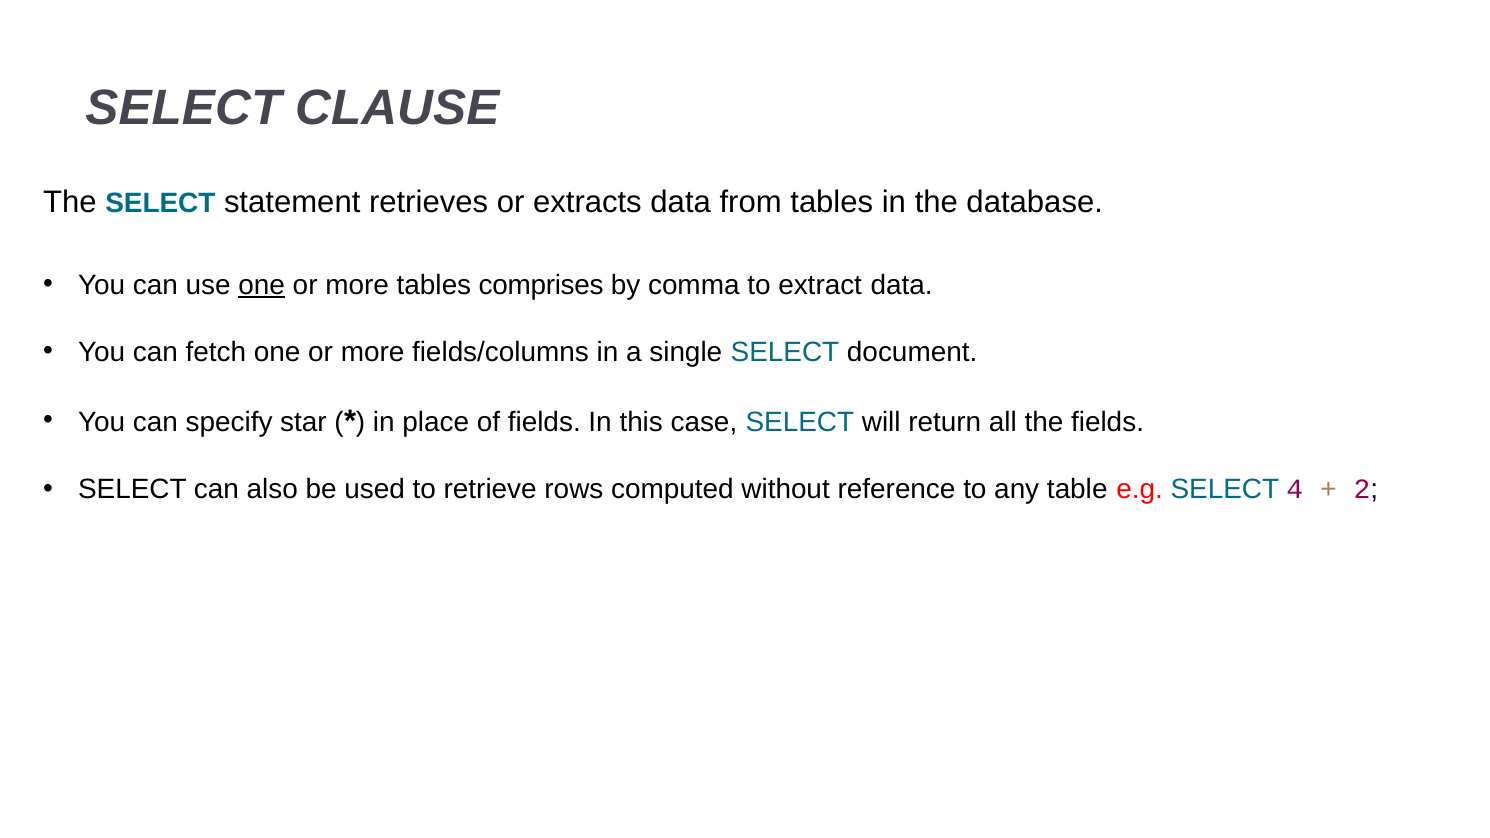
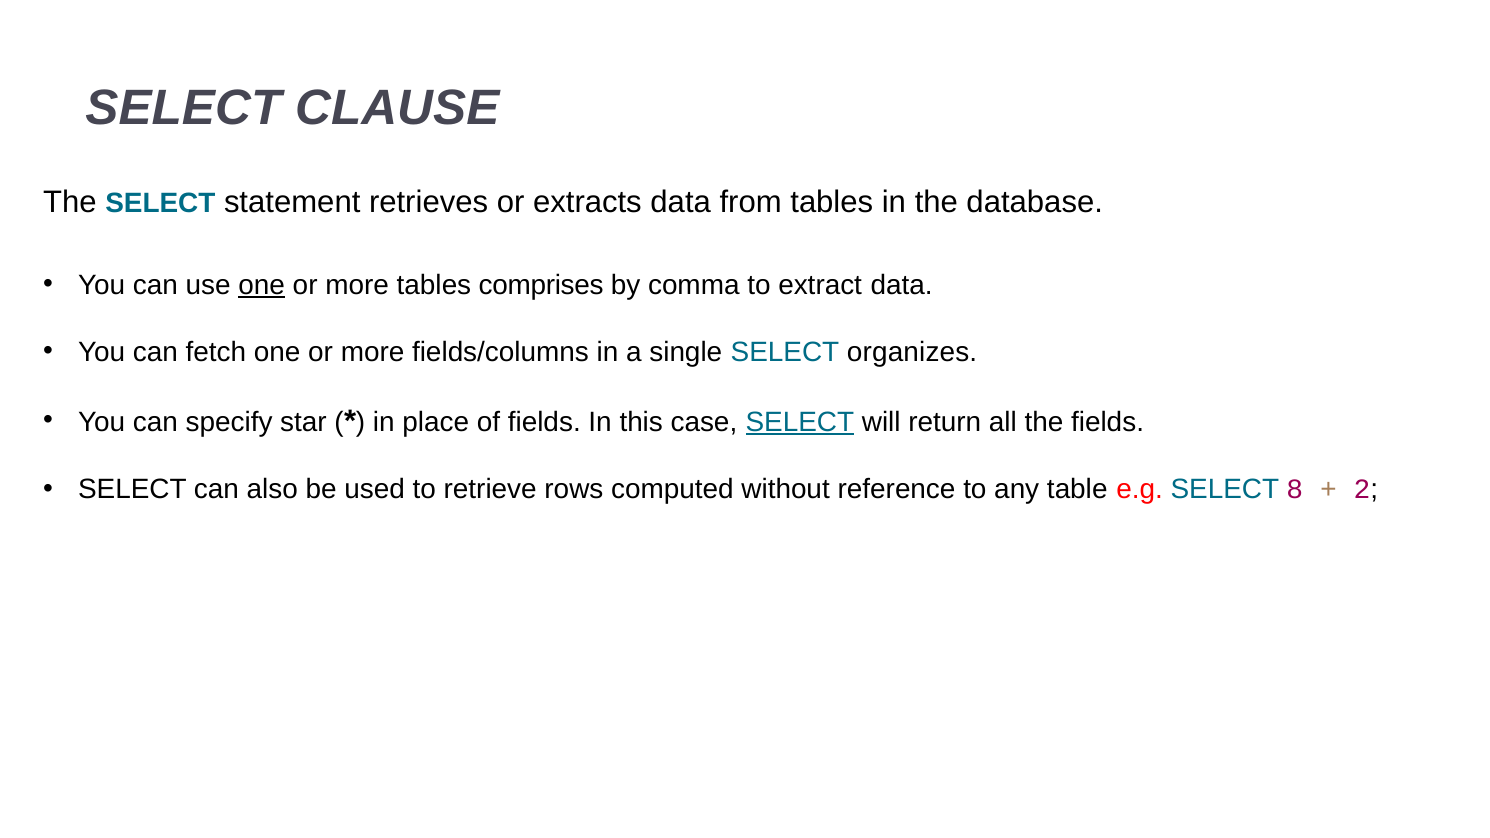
document: document -> organizes (912, 352)
SELECT underline: none -> present (800, 422)
4: 4 -> 8 (1295, 490)
